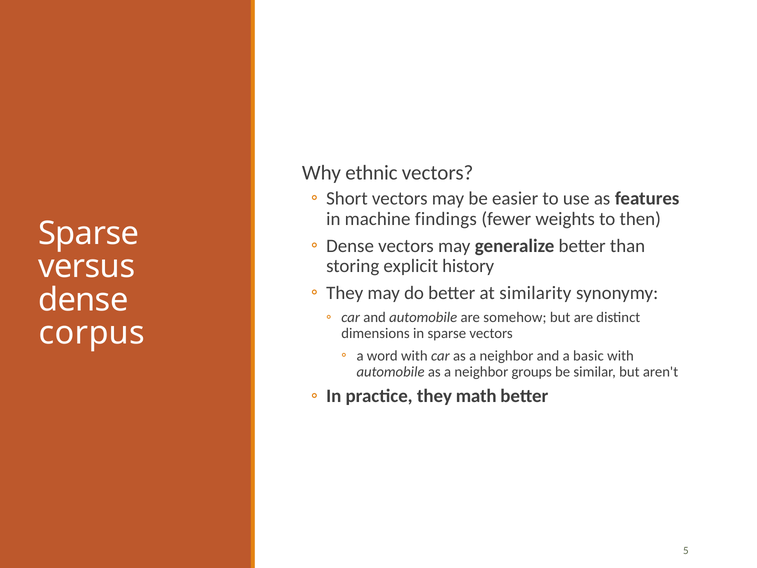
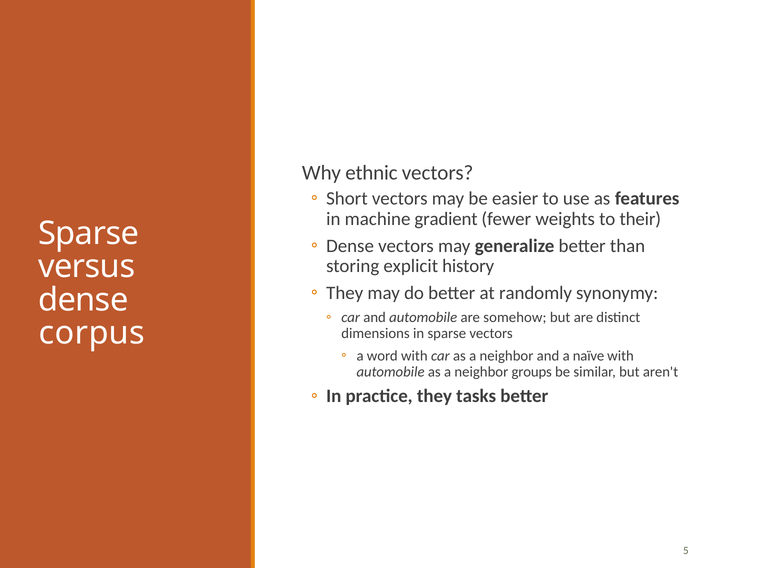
findings: findings -> gradient (446, 219)
then: then -> their (640, 219)
similarity: similarity -> randomly (536, 293)
basic: basic -> naïve (589, 356)
math: math -> tasks (476, 396)
